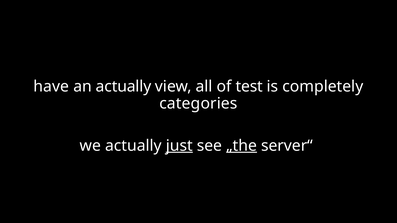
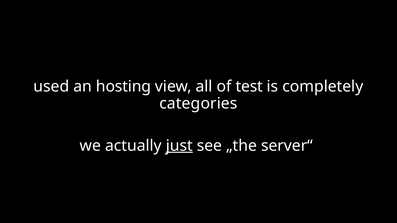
have: have -> used (51, 87)
an actually: actually -> hosting (123, 87)
„the underline: present -> none (242, 146)
